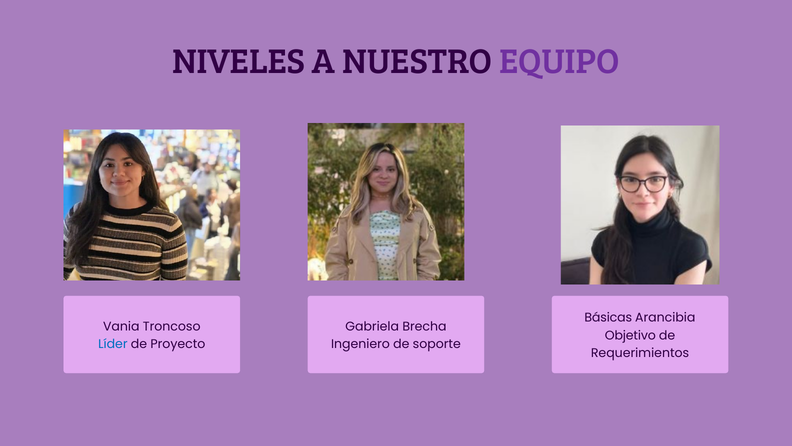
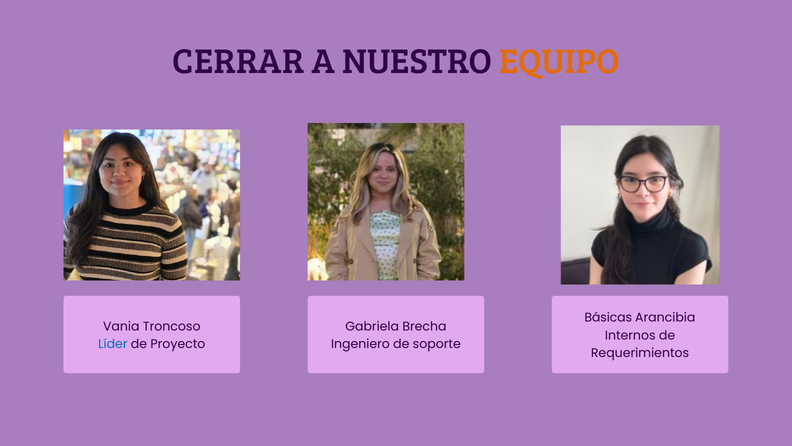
NIVELES: NIVELES -> CERRAR (238, 62)
EQUIPO colour: purple -> orange (559, 62)
Objetivo: Objetivo -> Internos (630, 335)
